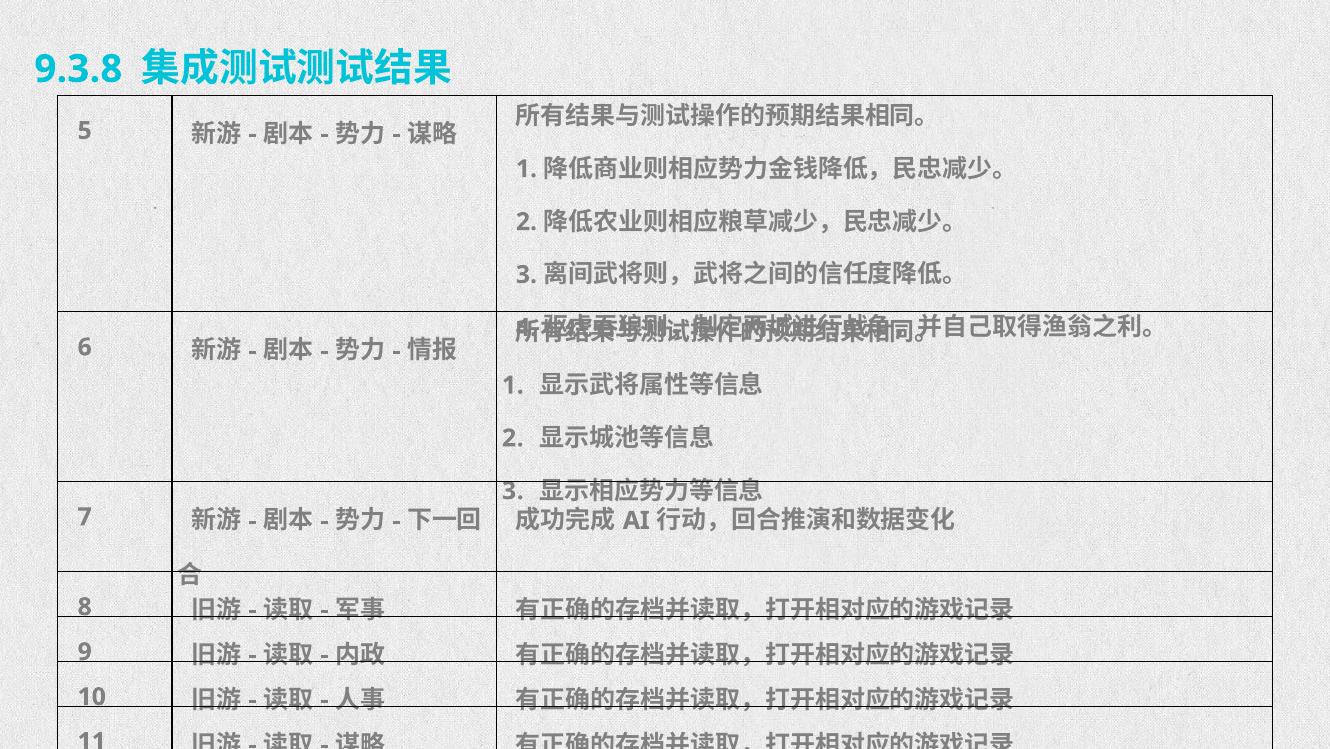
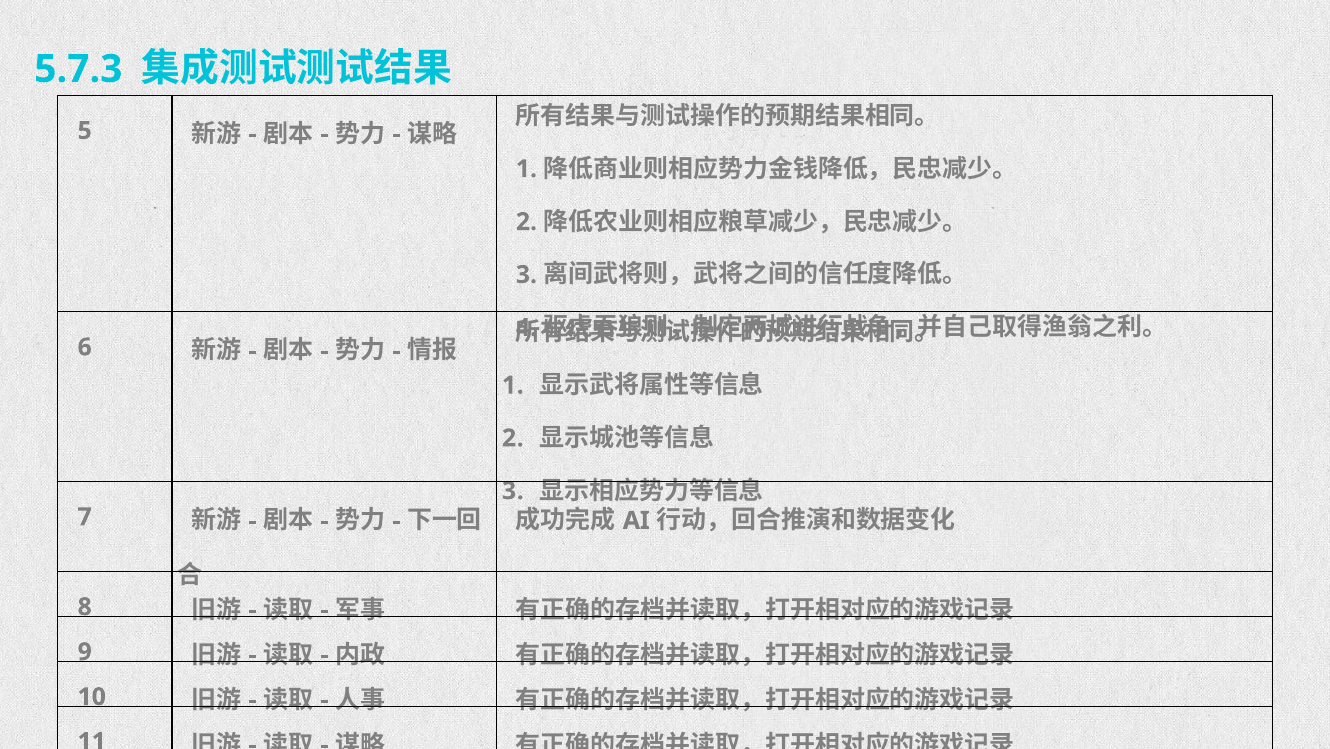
9.3.8: 9.3.8 -> 5.7.3 (78, 69)
